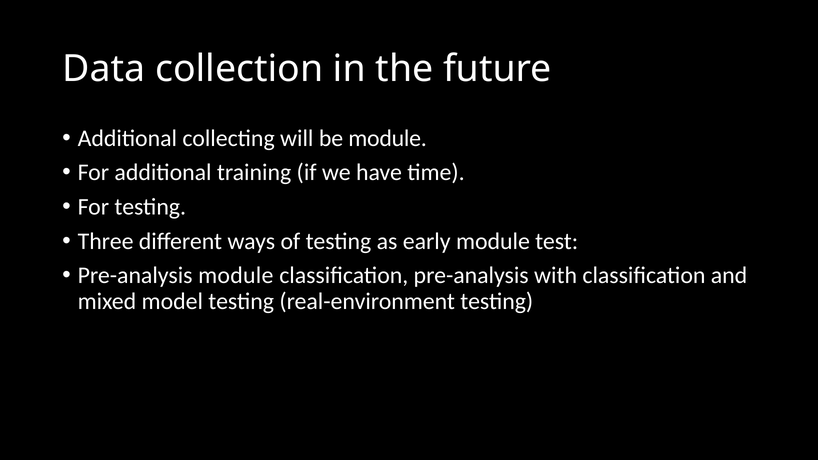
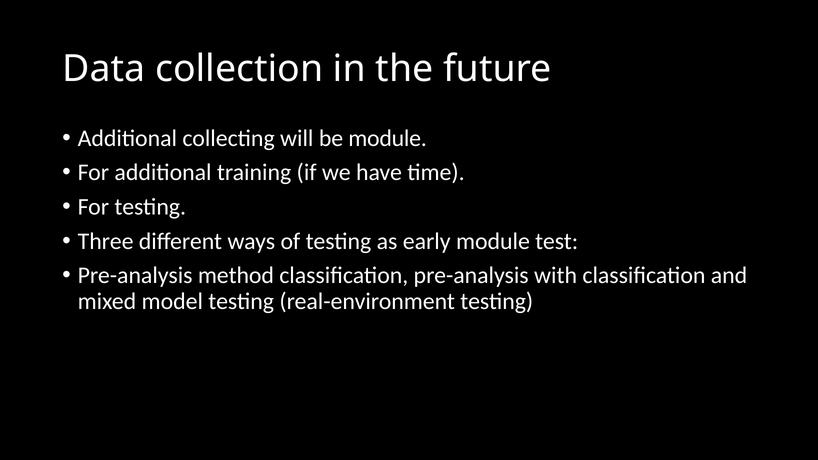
Pre-analysis module: module -> method (236, 275)
